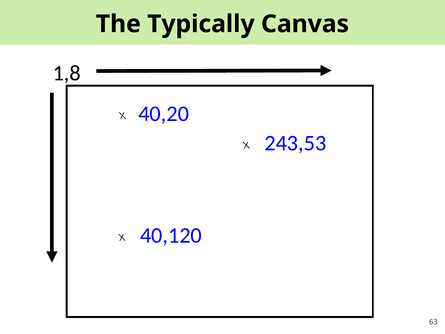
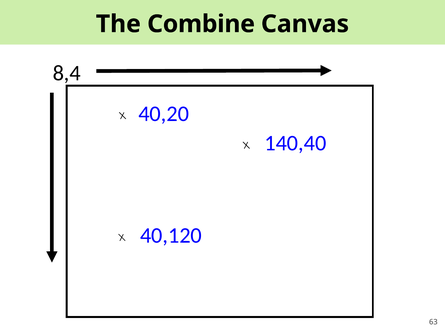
Typically: Typically -> Combine (201, 24)
1,8: 1,8 -> 8,4 (67, 73)
243,53: 243,53 -> 140,40 (295, 143)
